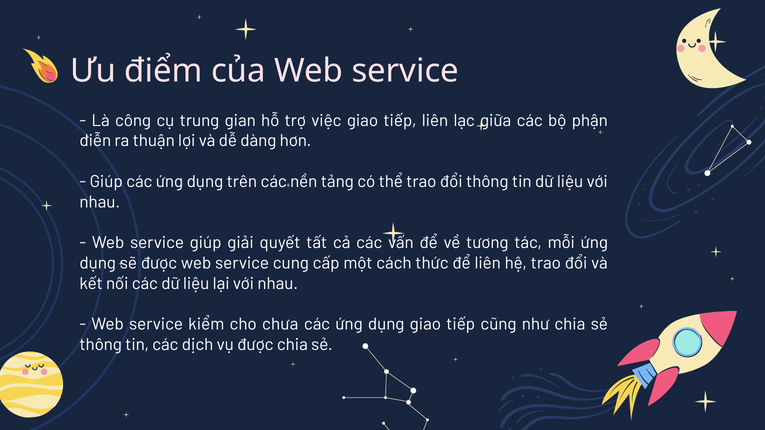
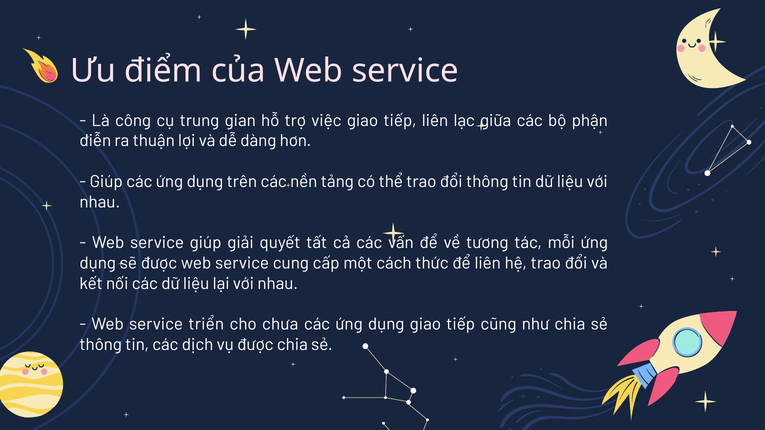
kiểm: kiểm -> triển (206, 324)
